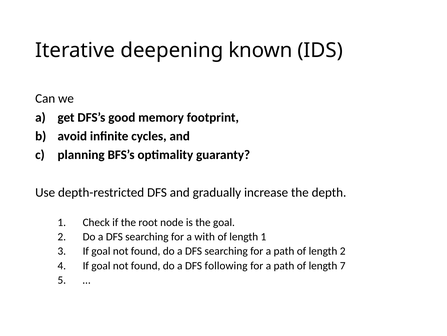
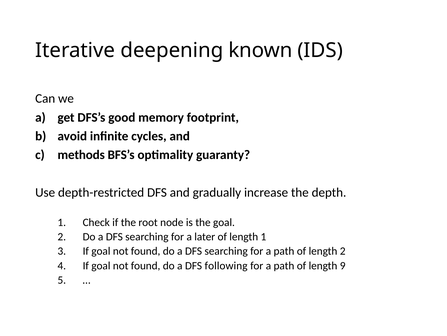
planning: planning -> methods (81, 155)
with: with -> later (205, 236)
7: 7 -> 9 (343, 265)
